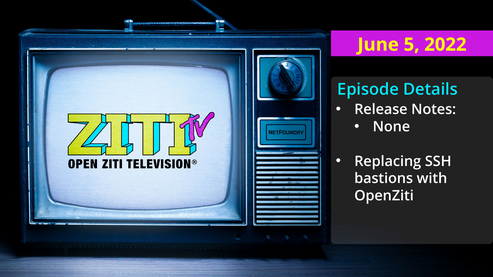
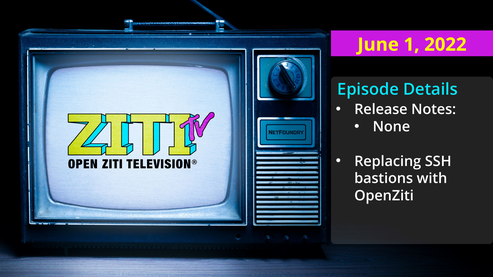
5: 5 -> 1 (412, 45)
